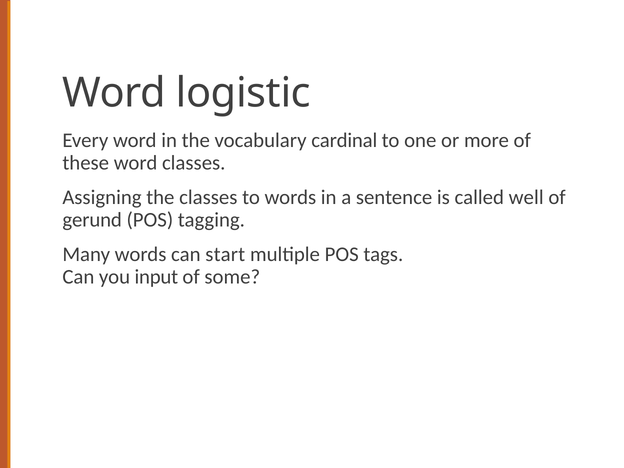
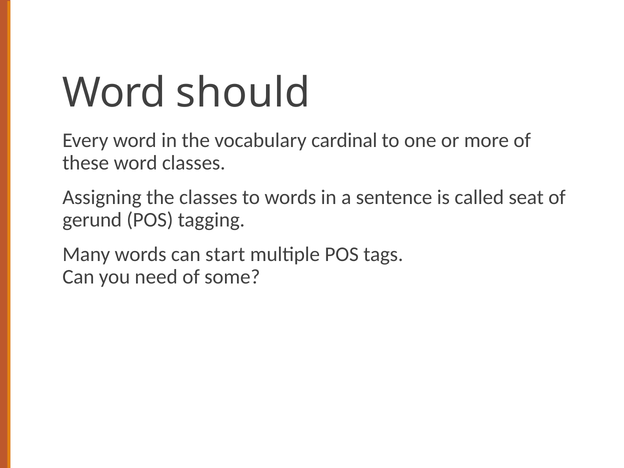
logistic: logistic -> should (243, 93)
well: well -> seat (526, 197)
input: input -> need (156, 277)
